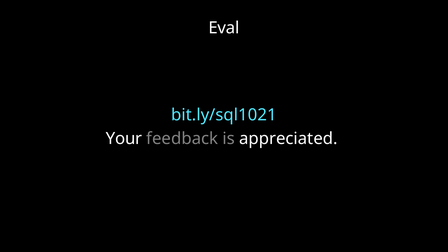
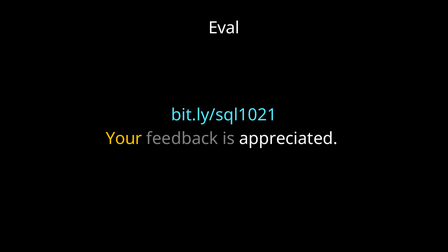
Your colour: white -> yellow (124, 139)
